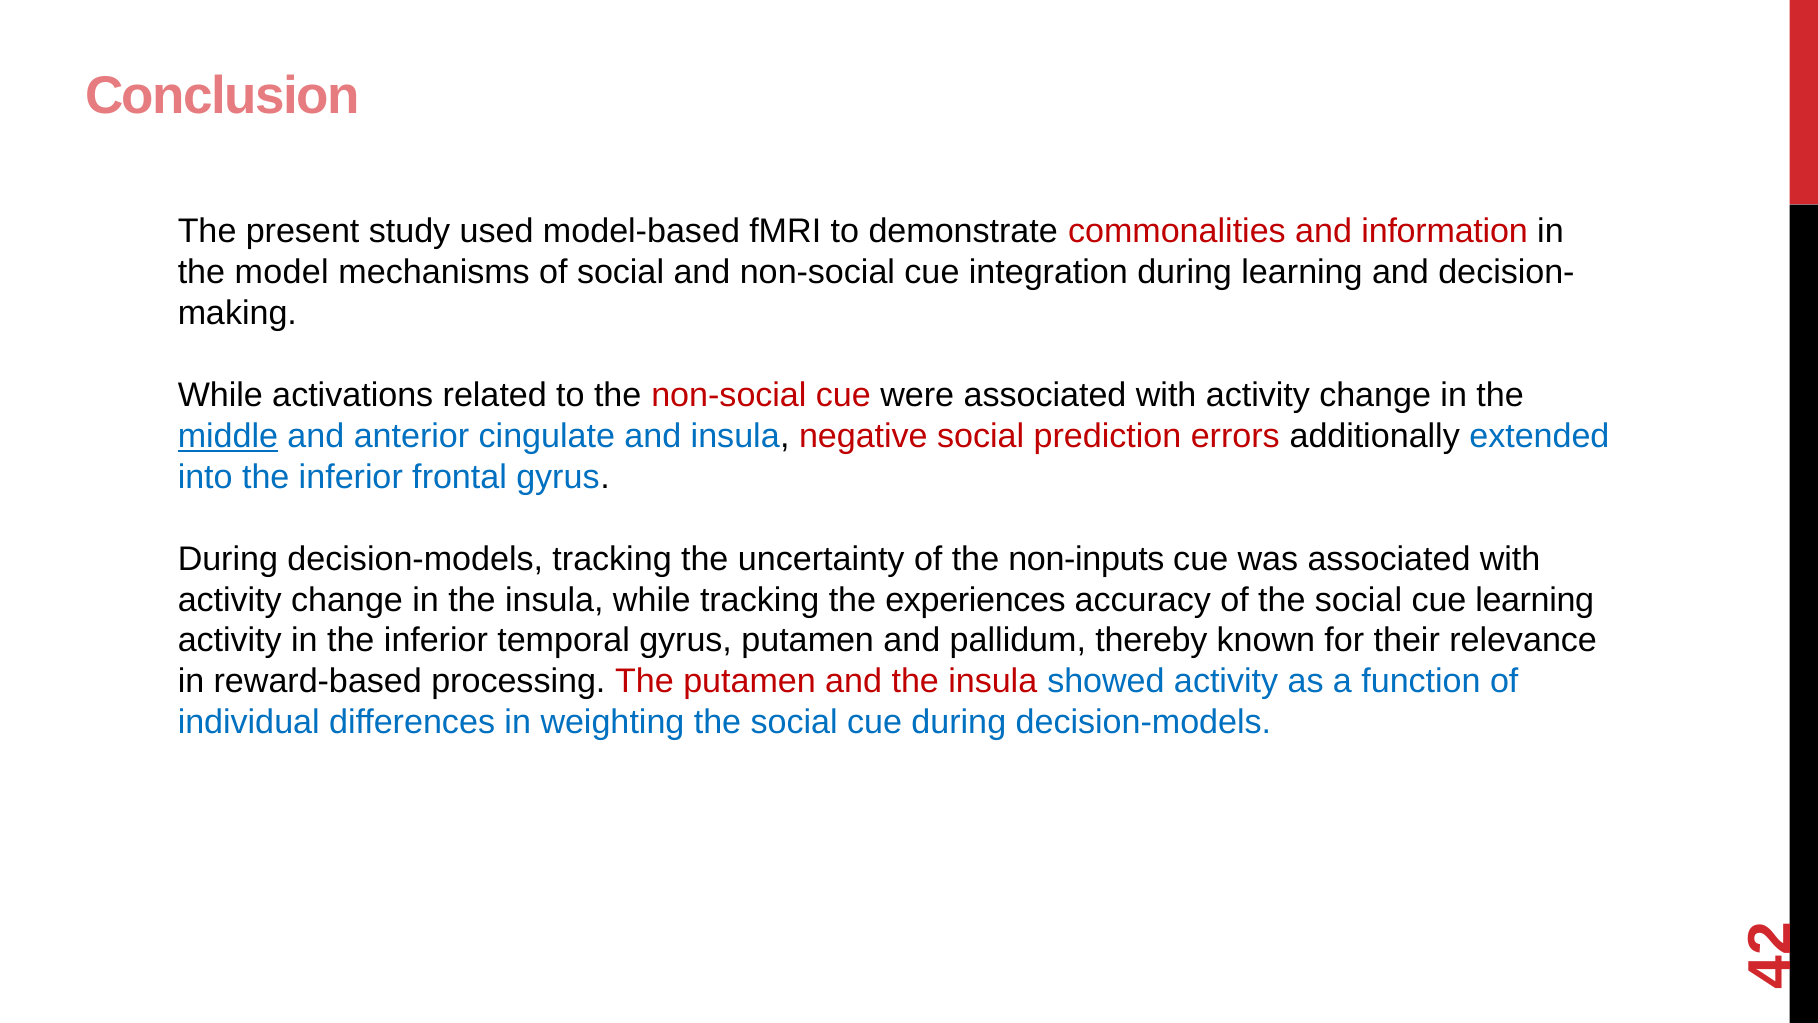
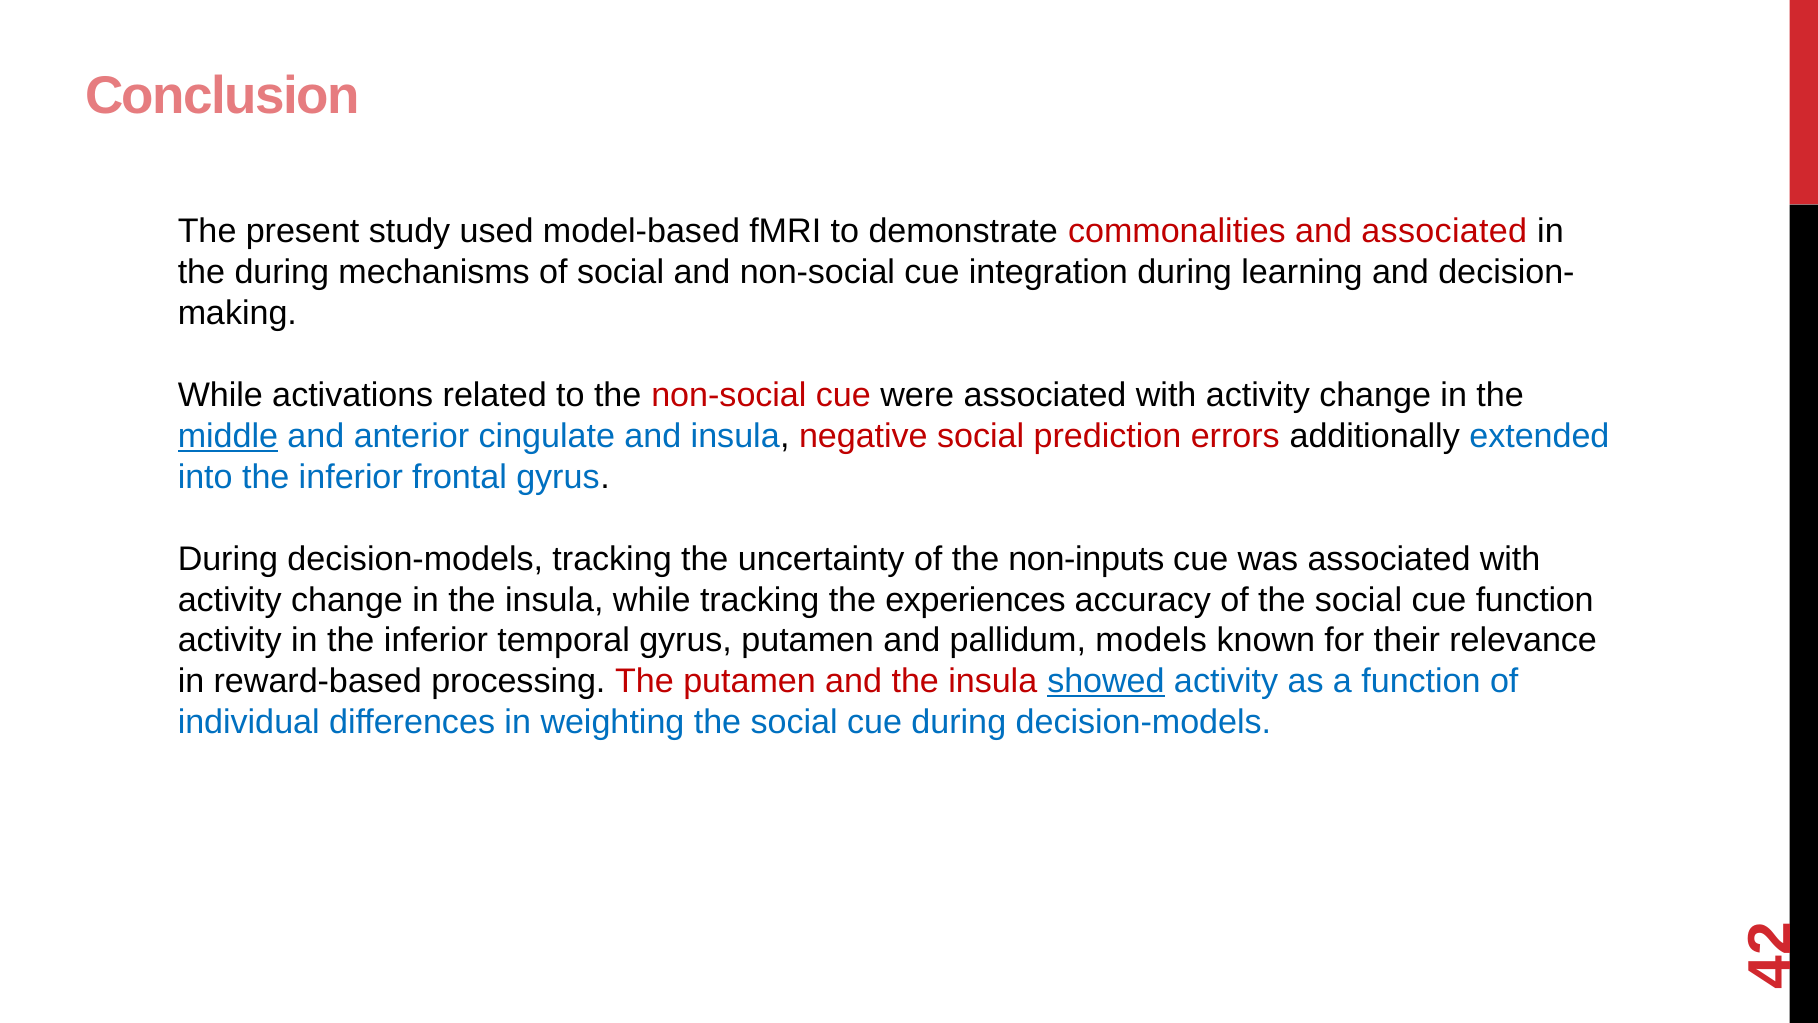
and information: information -> associated (1444, 231)
the model: model -> during (282, 272)
cue learning: learning -> function (1535, 600)
thereby: thereby -> models (1151, 640)
showed underline: none -> present (1106, 681)
